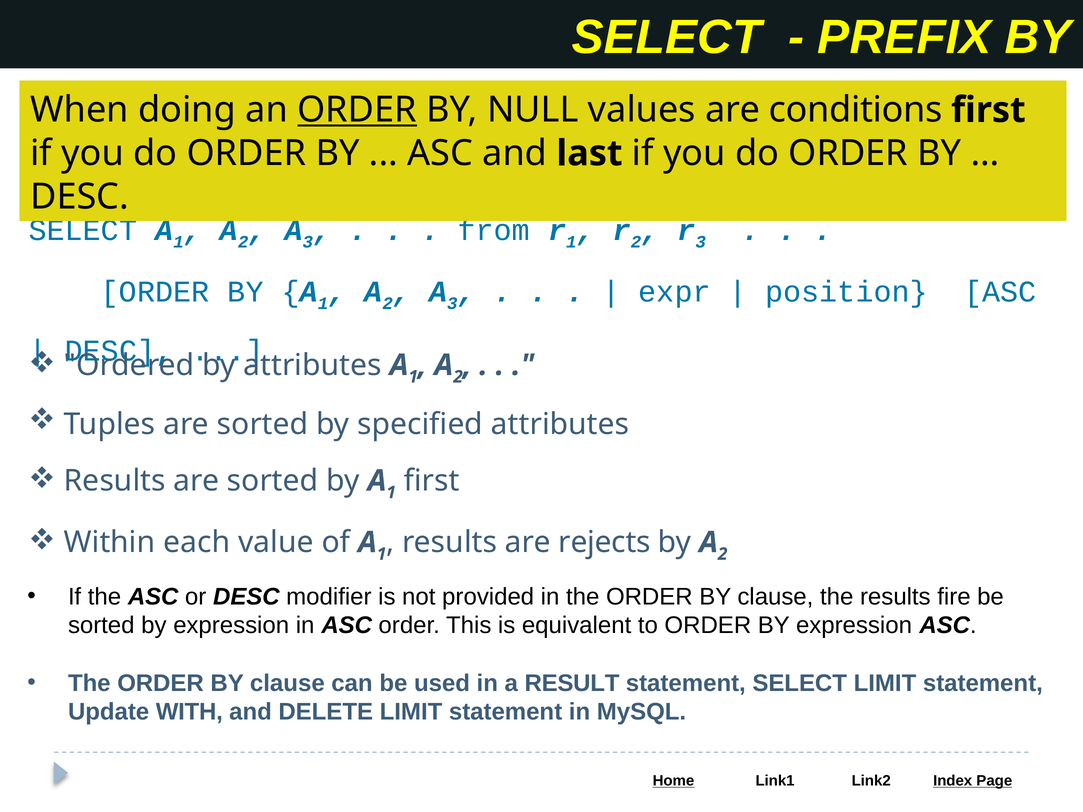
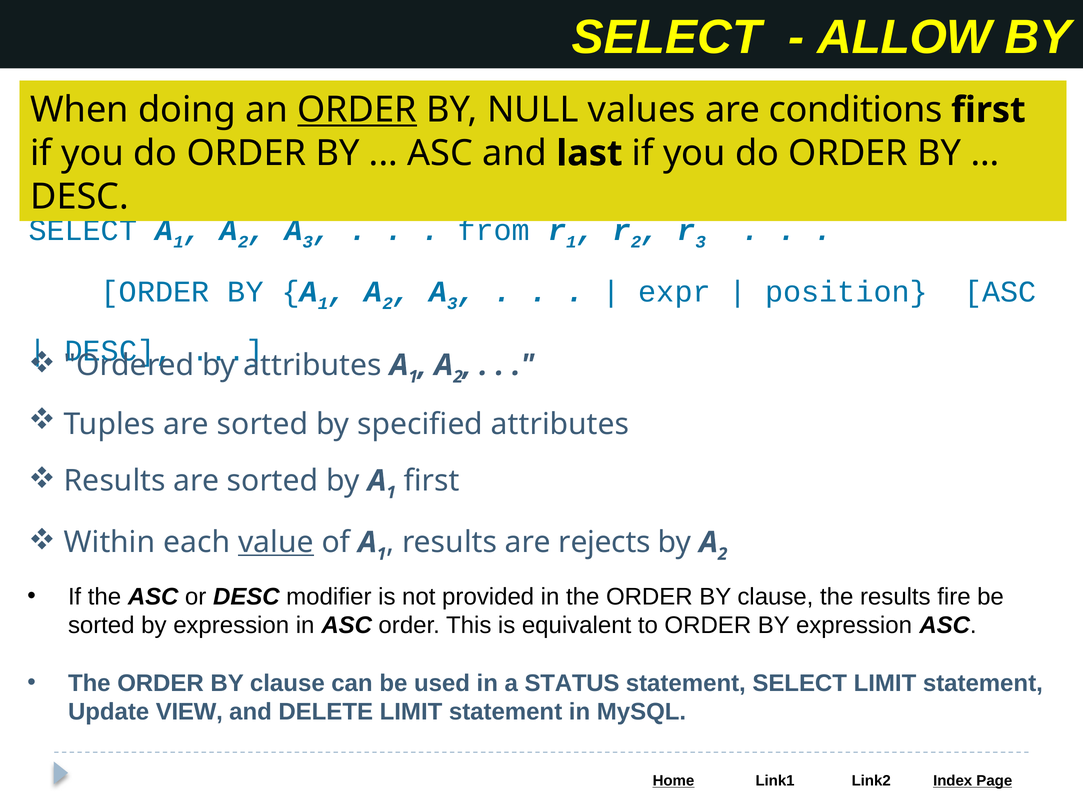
PREFIX: PREFIX -> ALLOW (905, 38)
value underline: none -> present (276, 542)
RESULT: RESULT -> STATUS (572, 683)
WITH: WITH -> VIEW (189, 712)
